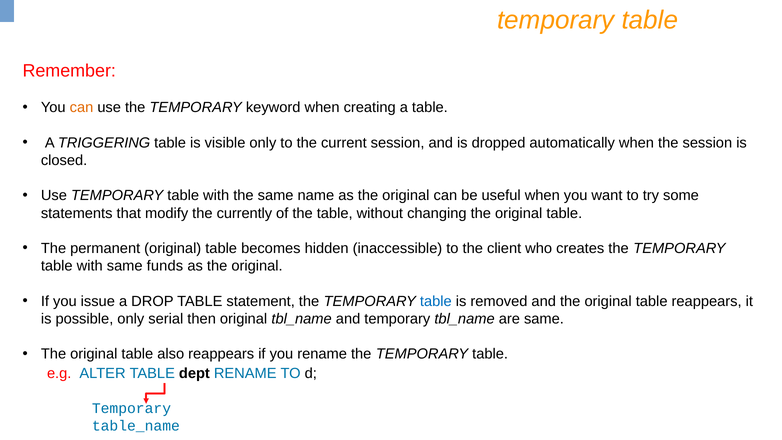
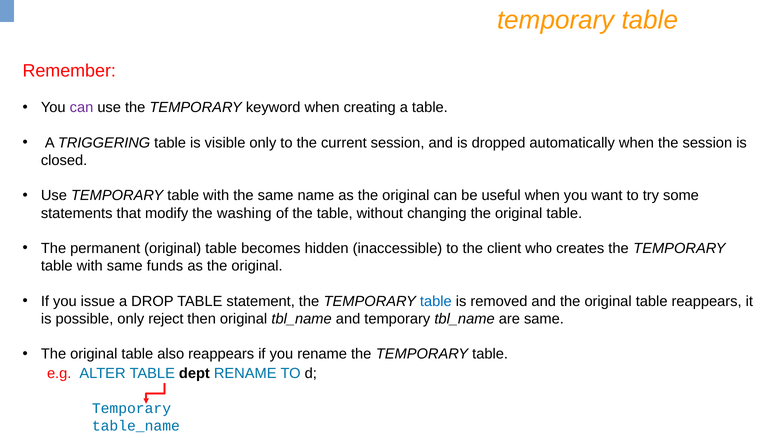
can colour: orange -> purple (81, 108)
currently: currently -> washing (244, 213)
serial: serial -> reject (166, 319)
